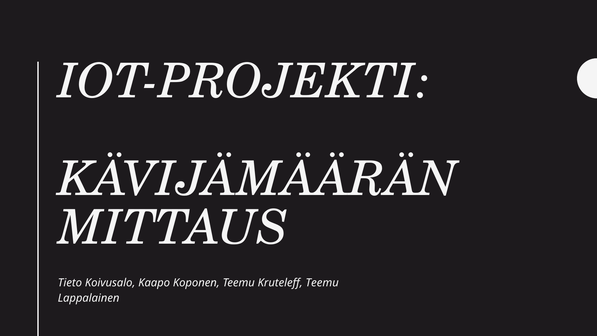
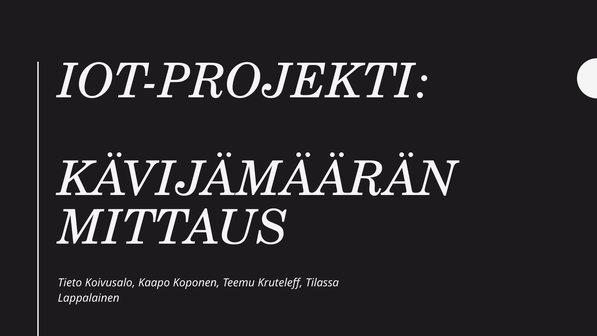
Kruteleff Teemu: Teemu -> Tilassa (322, 283)
